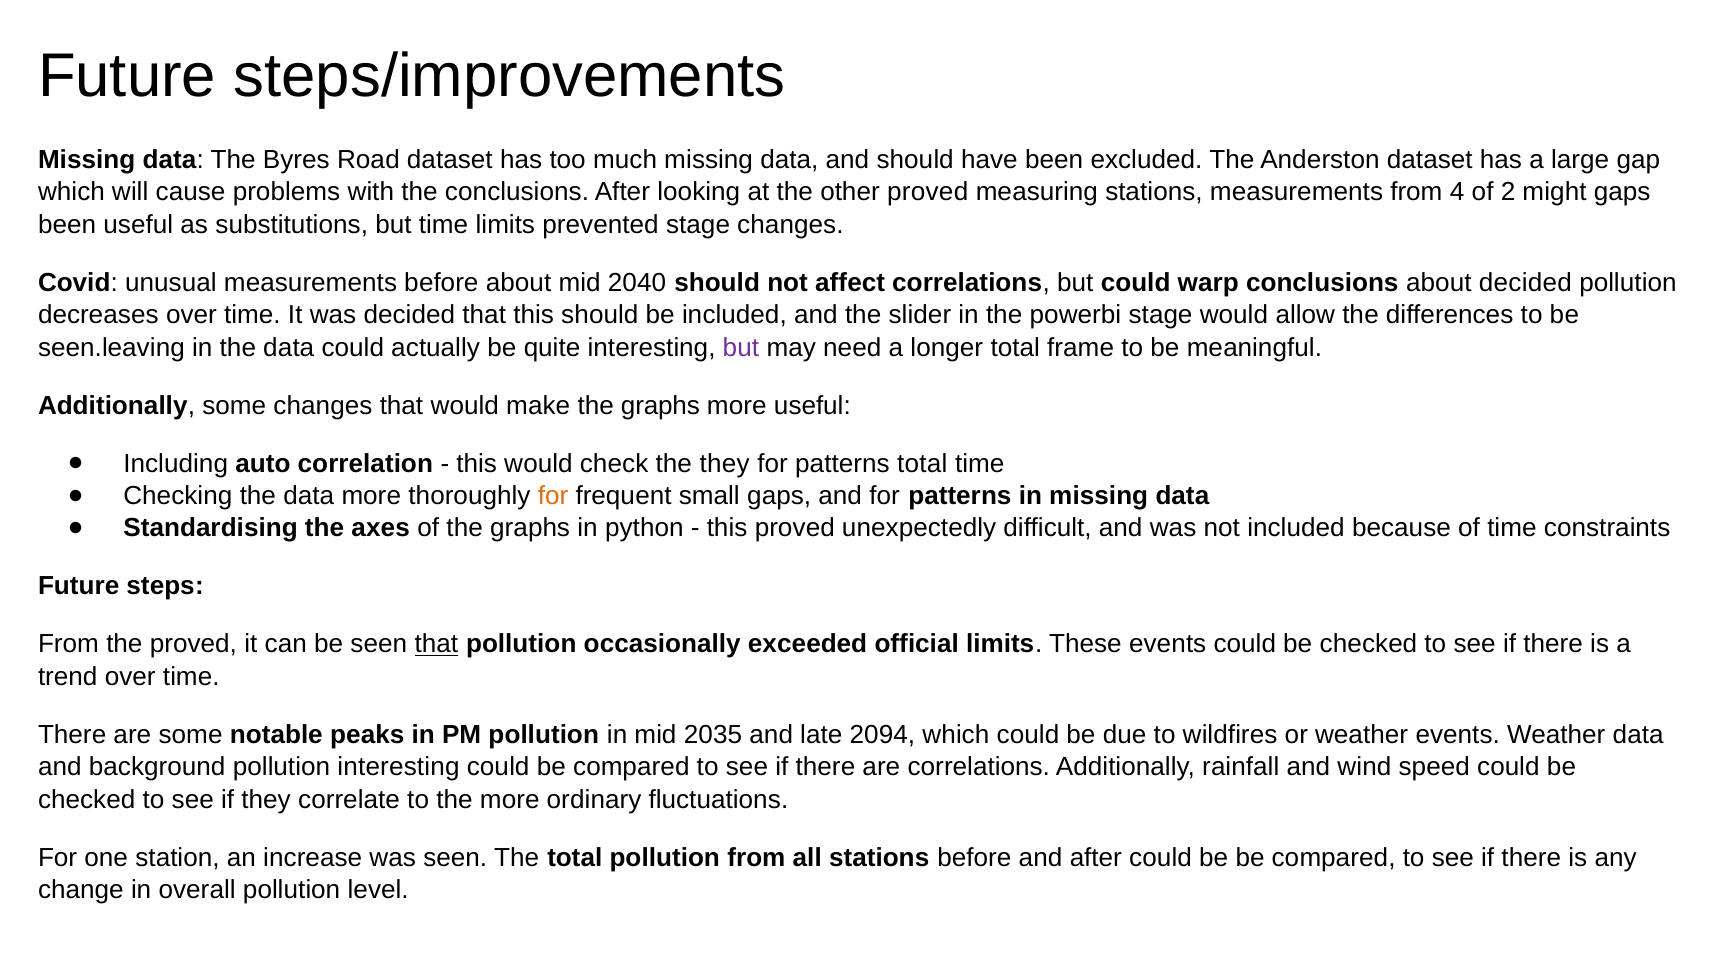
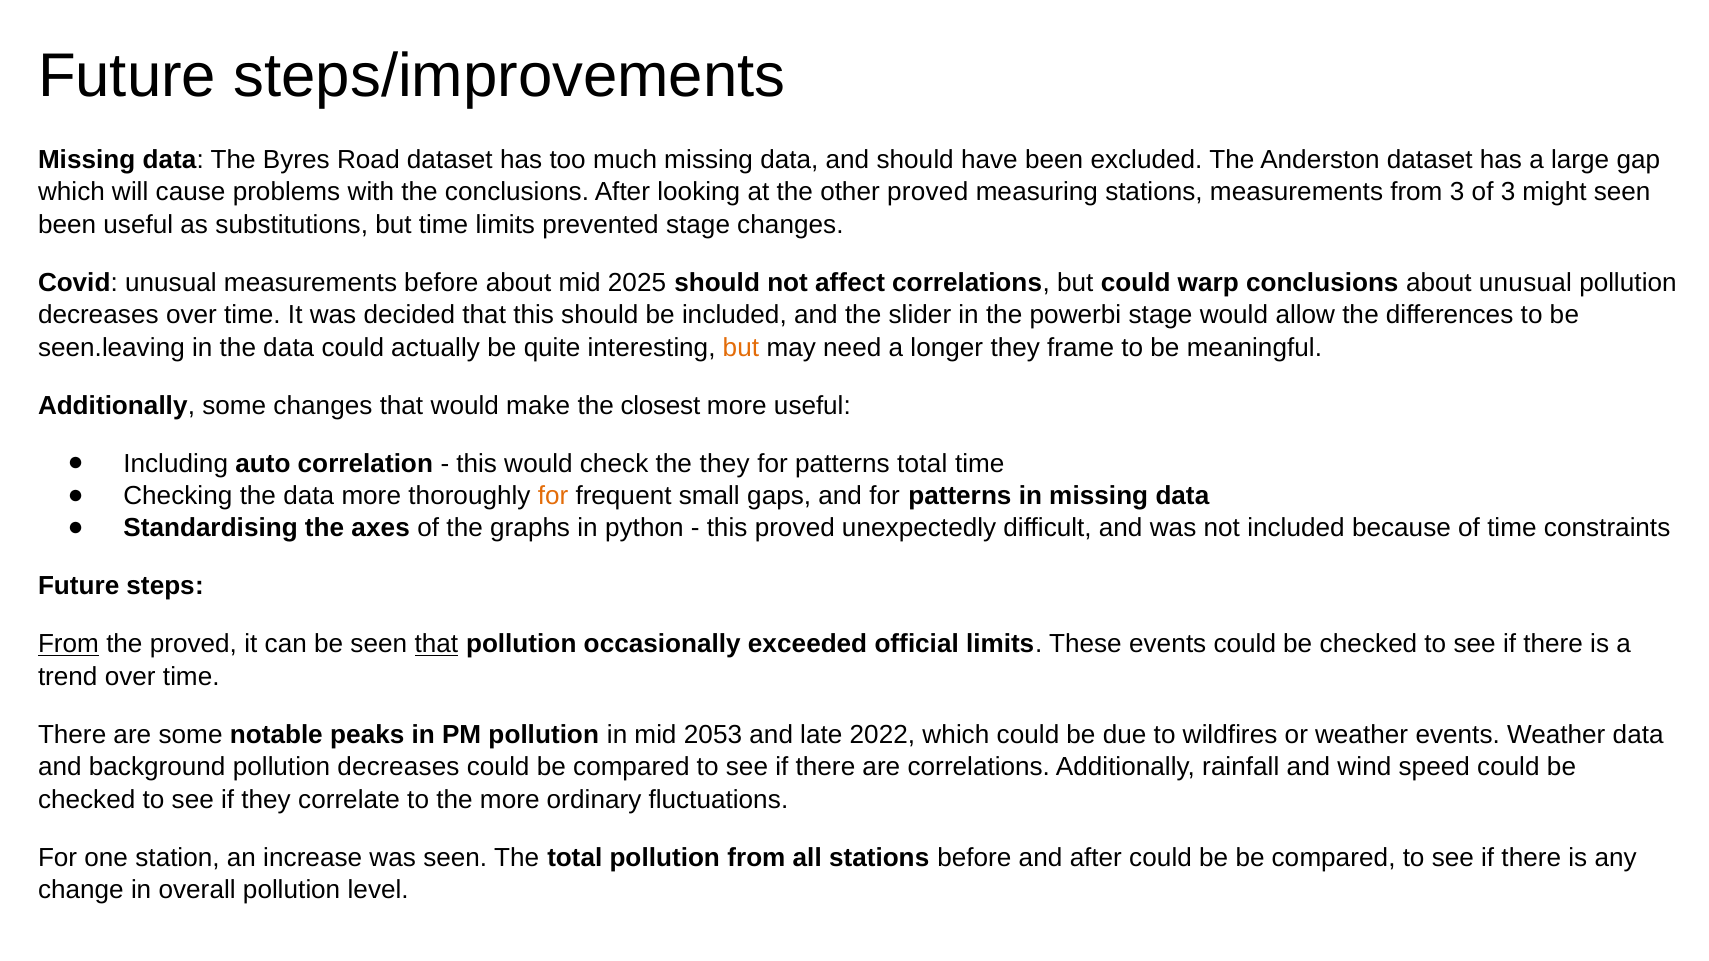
from 4: 4 -> 3 (1457, 192)
of 2: 2 -> 3 (1508, 192)
might gaps: gaps -> seen (1622, 192)
2040: 2040 -> 2025 (637, 283)
about decided: decided -> unusual (1525, 283)
but colour: purple -> orange (741, 348)
longer total: total -> they (1015, 348)
make the graphs: graphs -> closest (660, 406)
From underline: none -> present (68, 645)
2035: 2035 -> 2053 (713, 735)
2094: 2094 -> 2022 (882, 735)
background pollution interesting: interesting -> decreases (399, 767)
